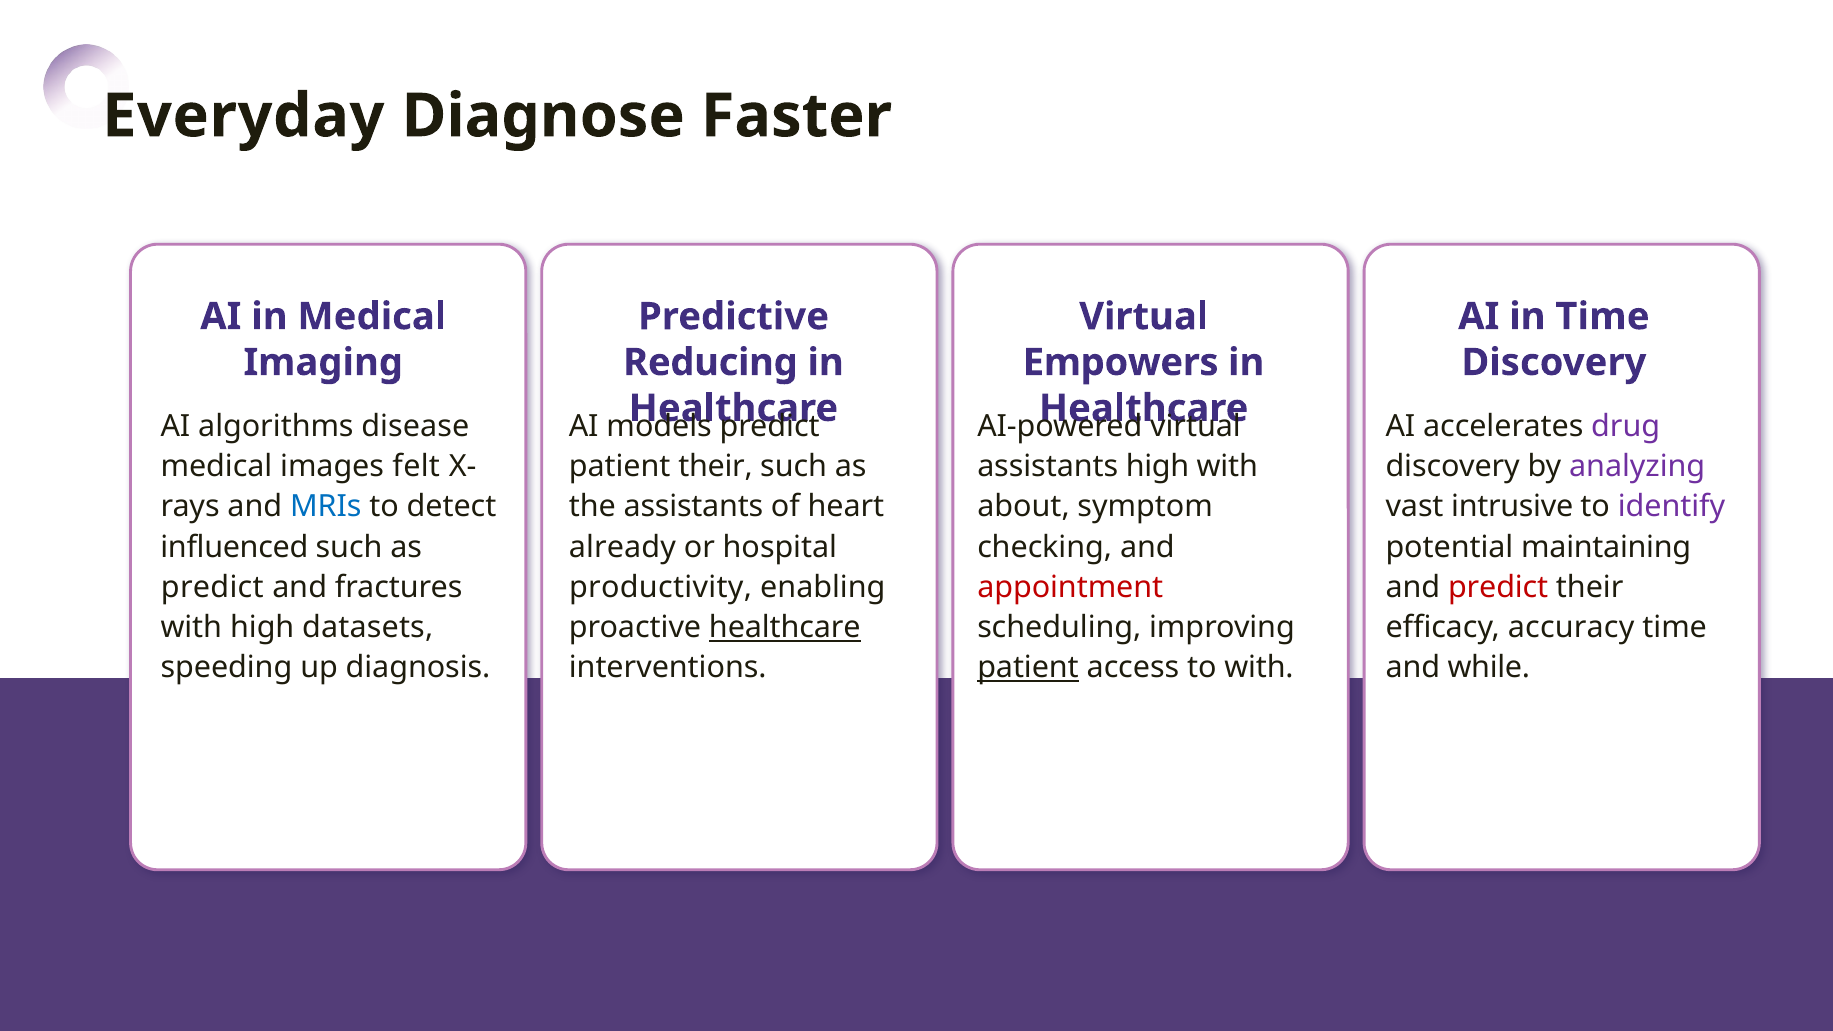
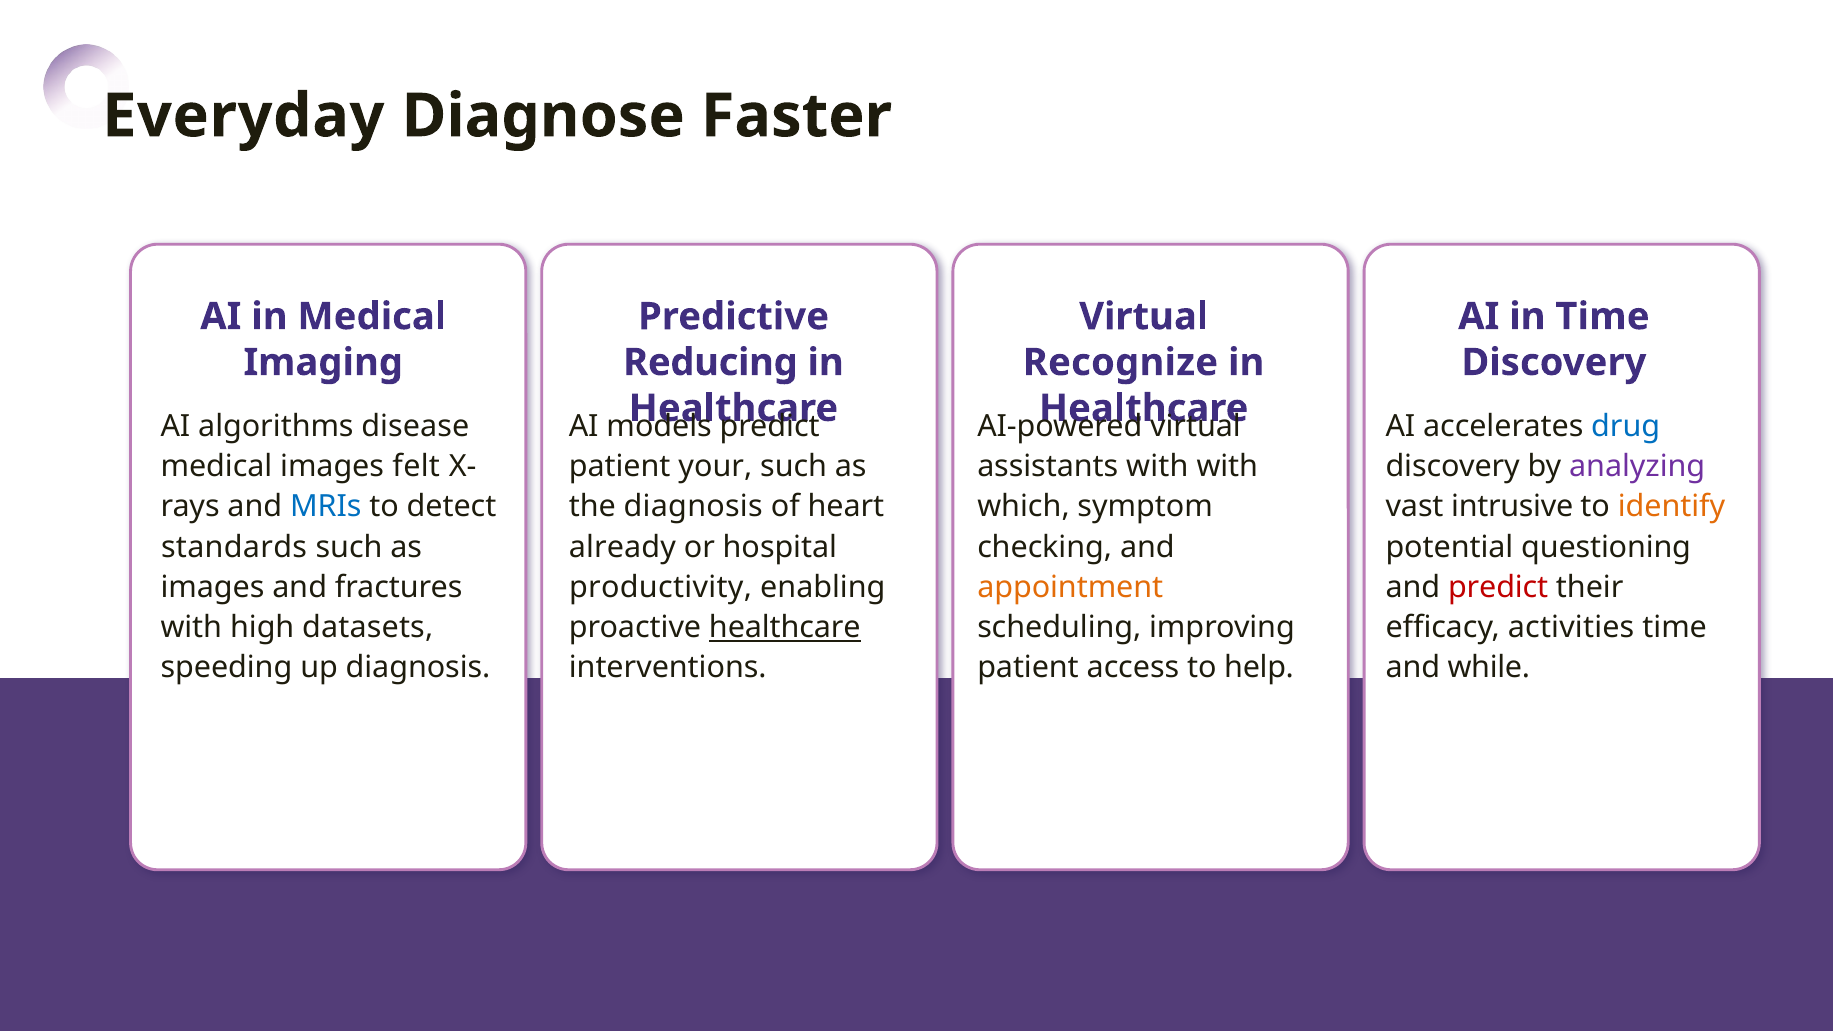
Empowers: Empowers -> Recognize (1120, 363)
drug colour: purple -> blue (1626, 426)
patient their: their -> your (715, 466)
assistants high: high -> with (1157, 466)
the assistants: assistants -> diagnosis (693, 507)
about: about -> which (1023, 507)
identify colour: purple -> orange (1671, 507)
influenced: influenced -> standards (234, 547)
maintaining: maintaining -> questioning (1606, 547)
predict: predict -> images (213, 587)
appointment colour: red -> orange (1070, 587)
accuracy: accuracy -> activities (1571, 628)
patient underline: present -> none (1028, 668)
to with: with -> help (1259, 668)
